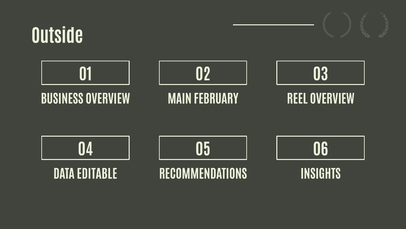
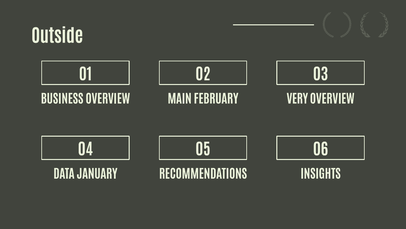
REEL: REEL -> VERY (297, 99)
EDITABLE: EDITABLE -> JANUARY (97, 174)
